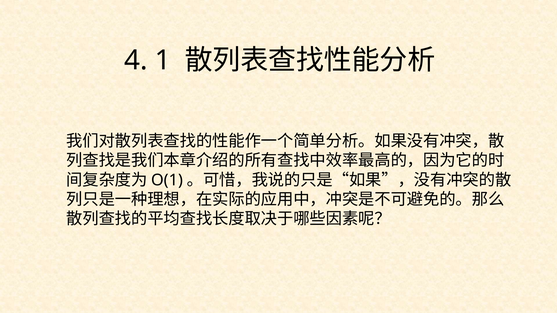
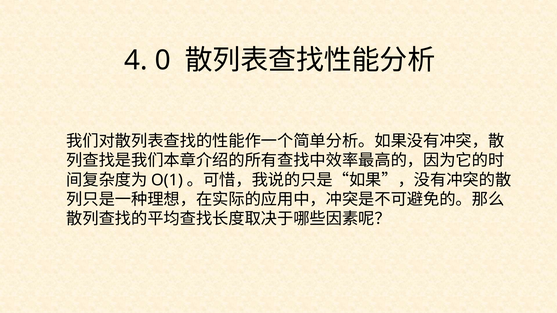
1: 1 -> 0 (163, 61)
